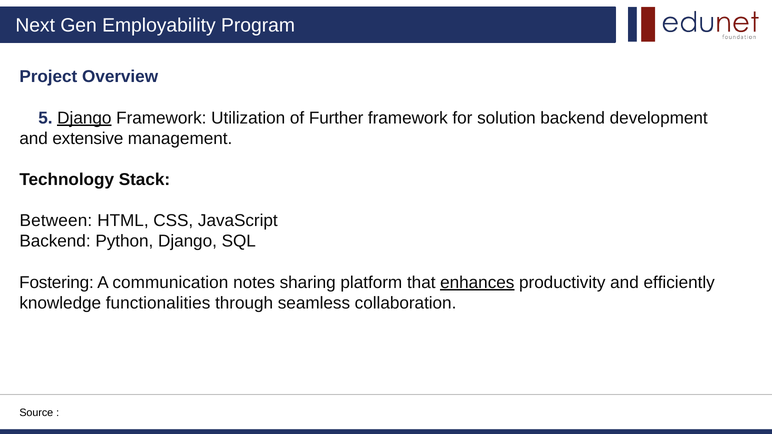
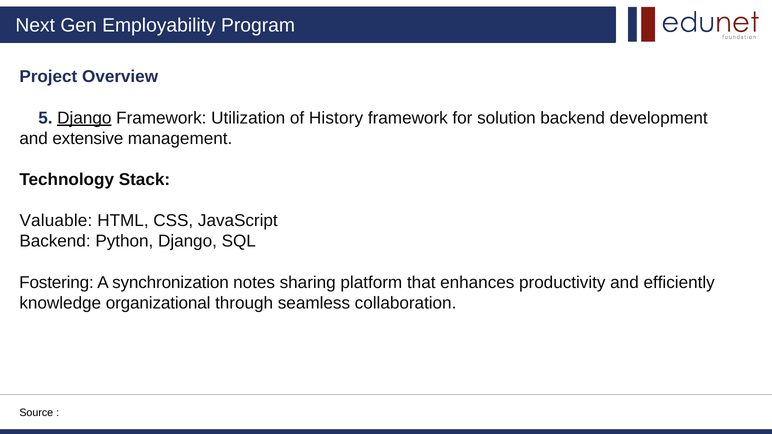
Further: Further -> History (336, 118)
Between: Between -> Valuable (56, 221)
communication: communication -> synchronization (171, 283)
enhances underline: present -> none (477, 283)
functionalities: functionalities -> organizational (158, 303)
